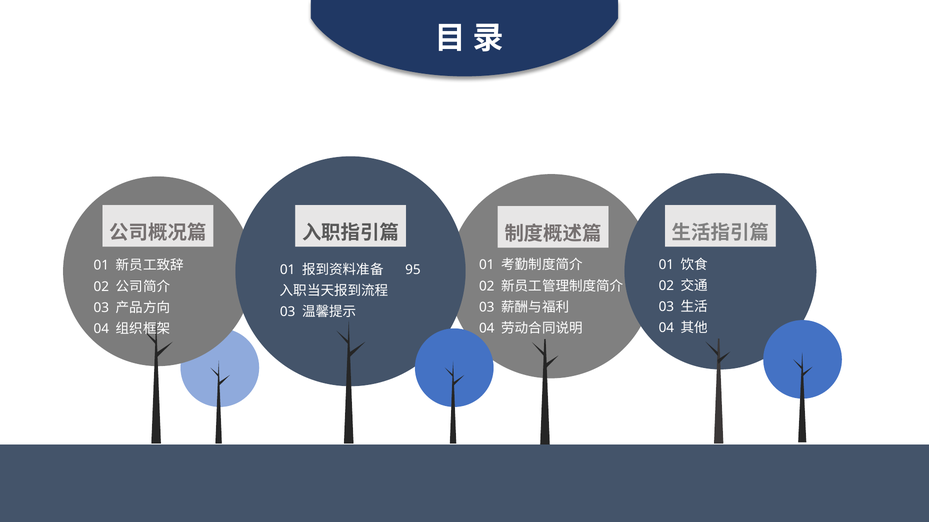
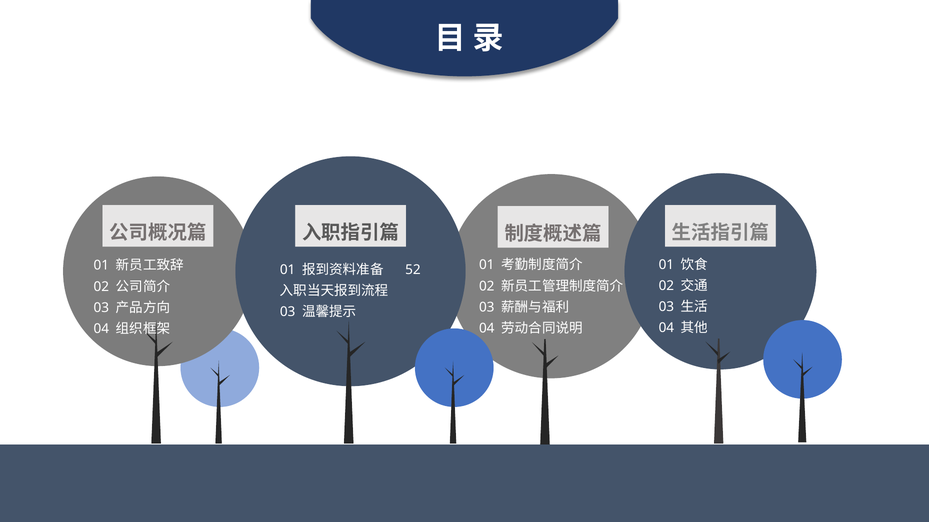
95: 95 -> 52 (413, 270)
